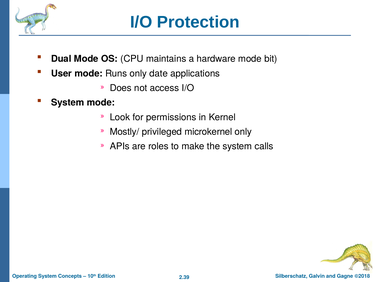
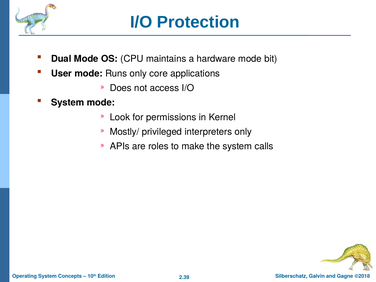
date: date -> core (159, 73)
microkernel: microkernel -> interpreters (208, 132)
